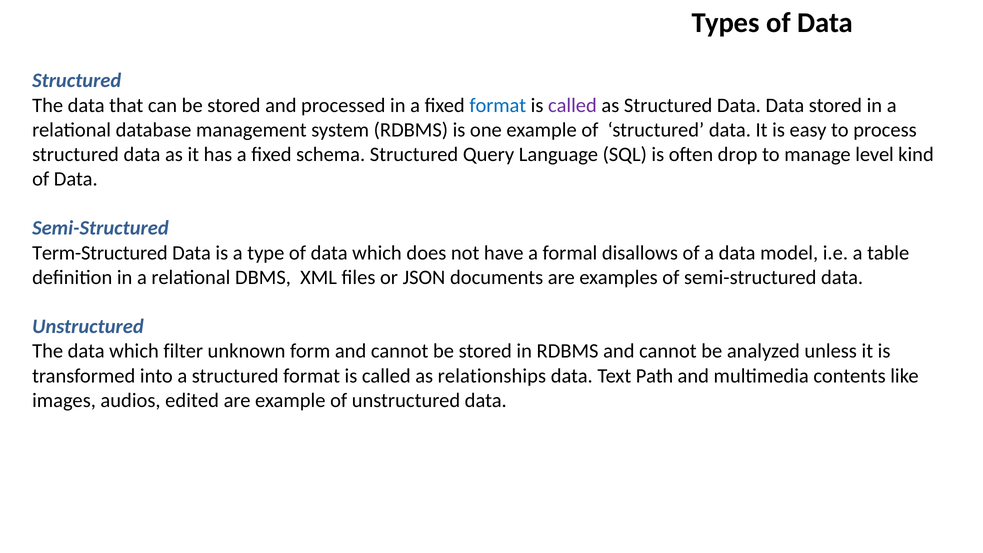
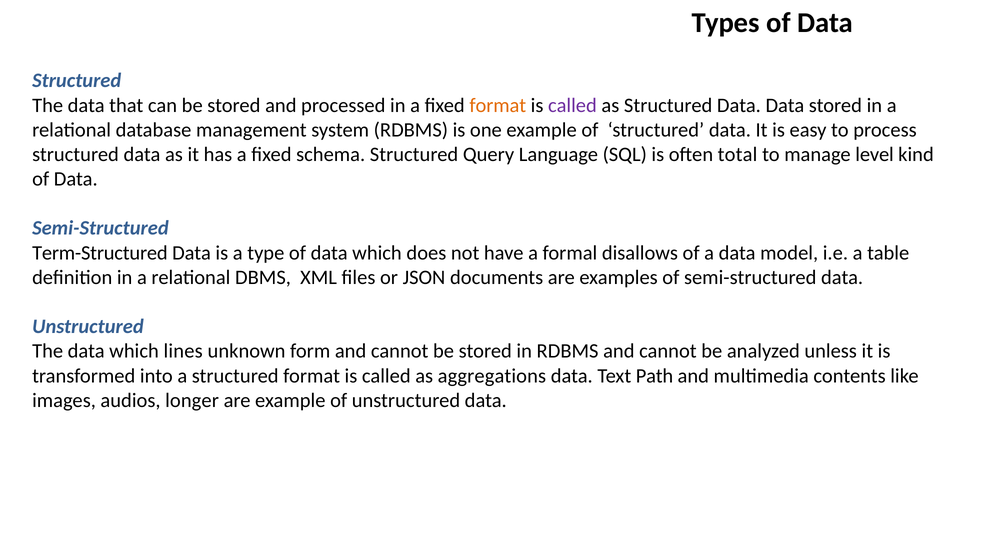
format colour: blue -> orange (498, 105)
drop: drop -> total (738, 154)
filter: filter -> lines (183, 351)
relationships: relationships -> aggregations (492, 376)
edited: edited -> longer (192, 400)
